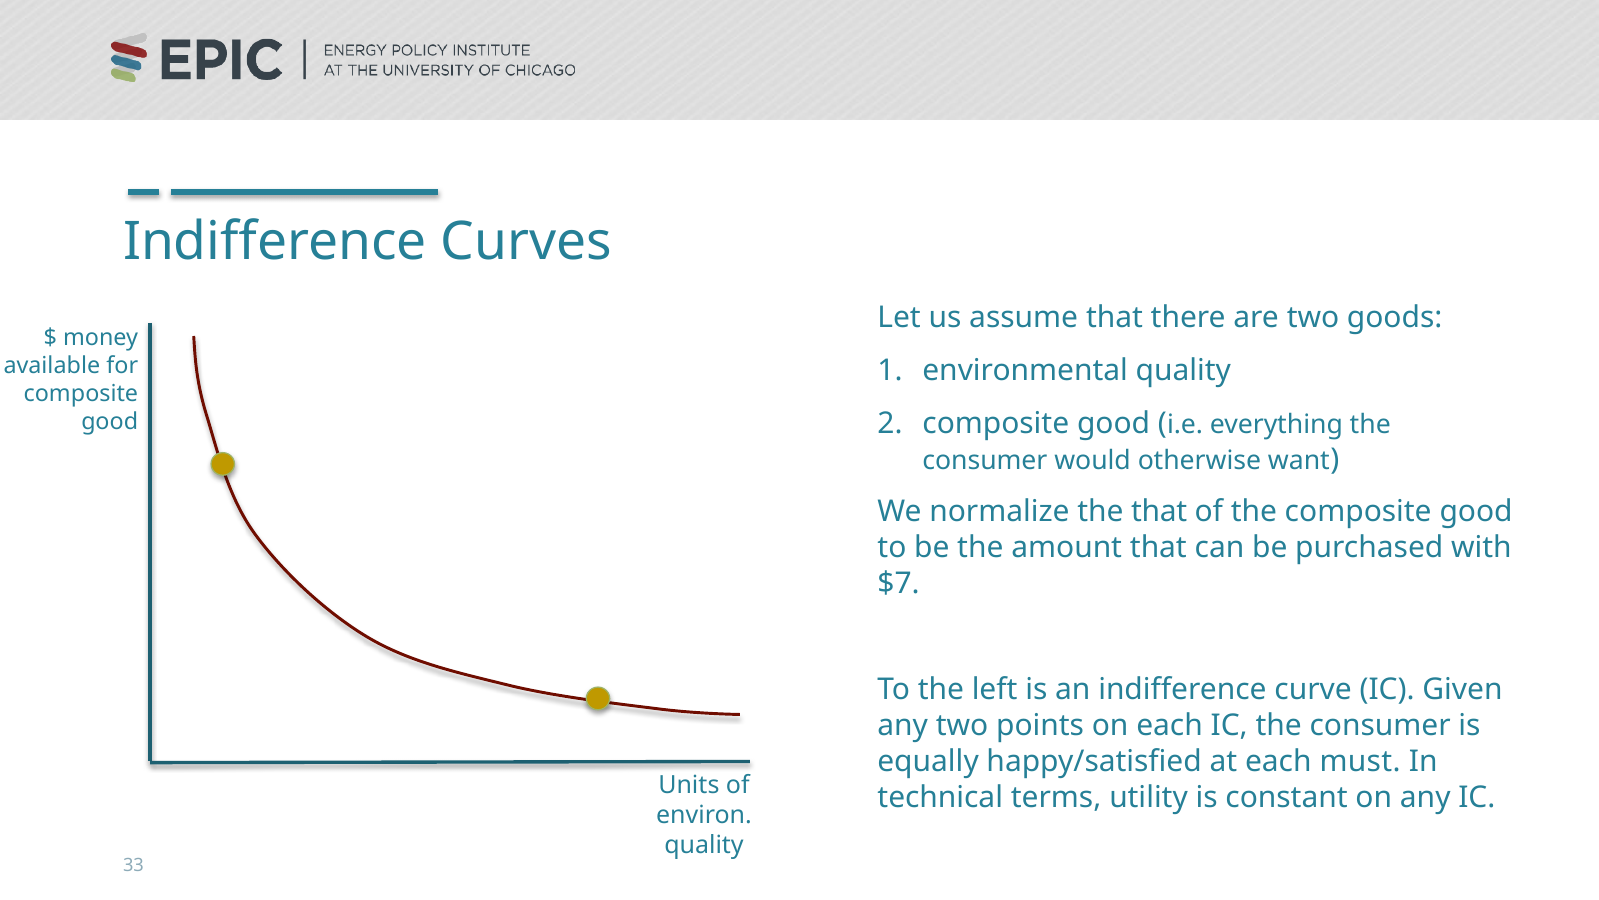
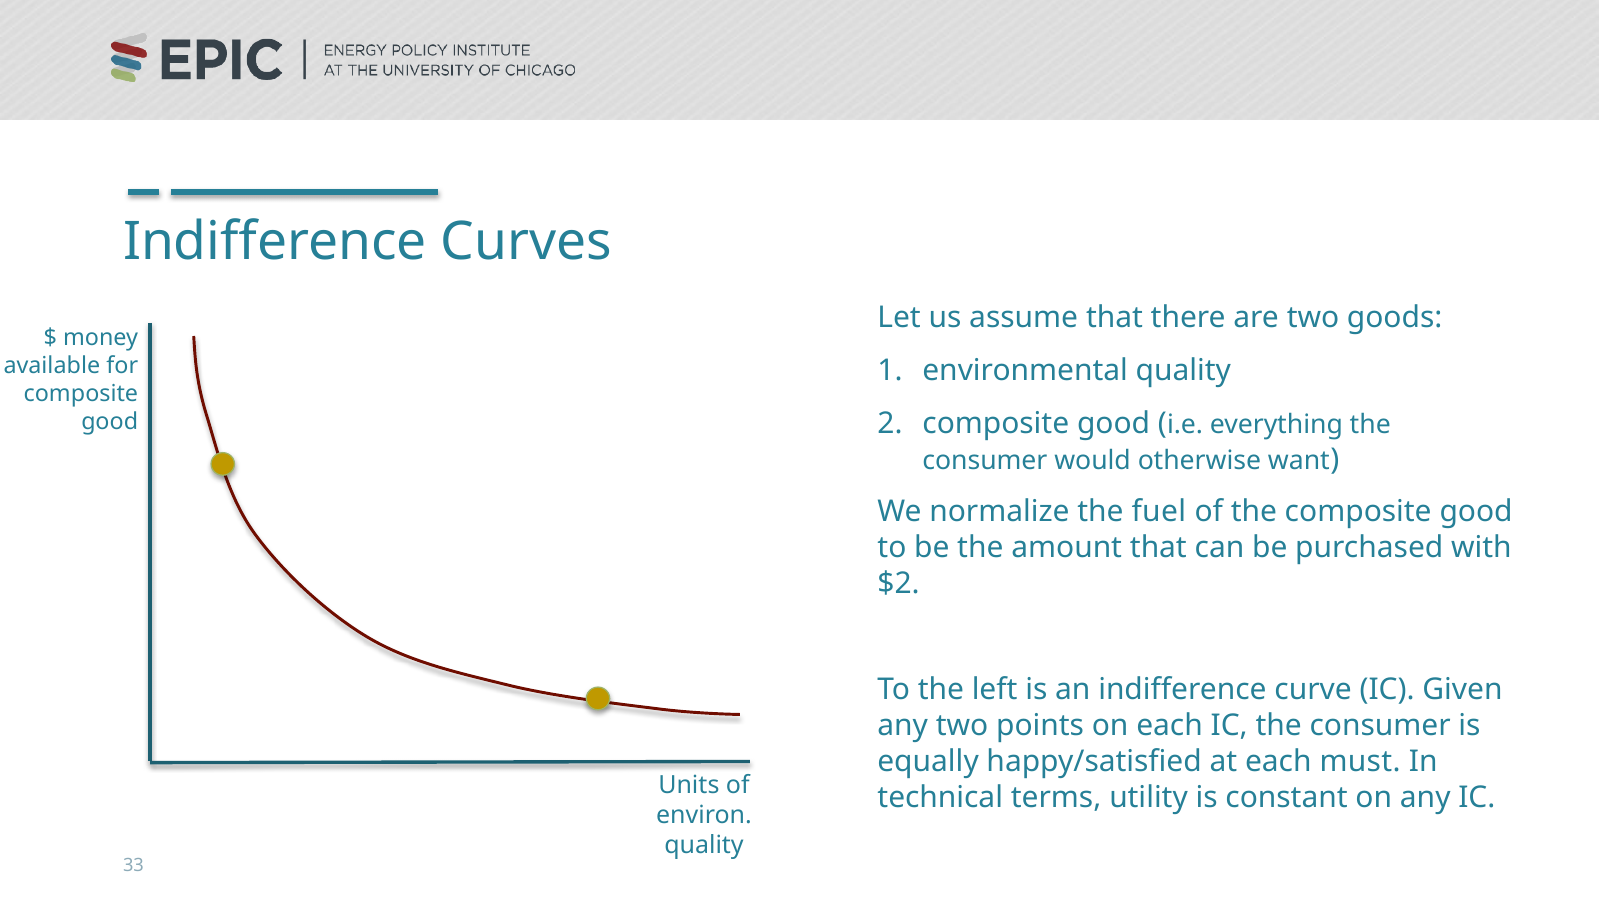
the that: that -> fuel (1159, 511)
$7: $7 -> $2 (899, 583)
